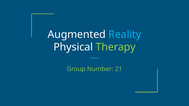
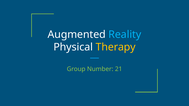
Therapy colour: light green -> yellow (116, 47)
